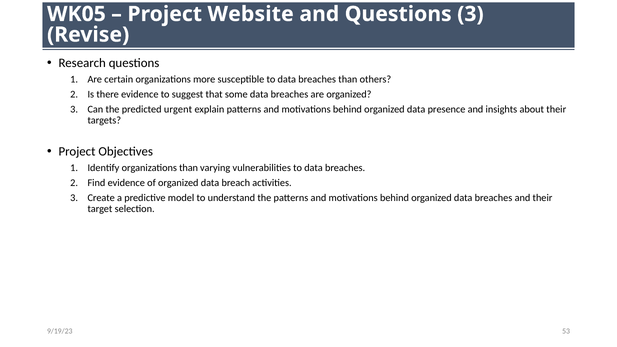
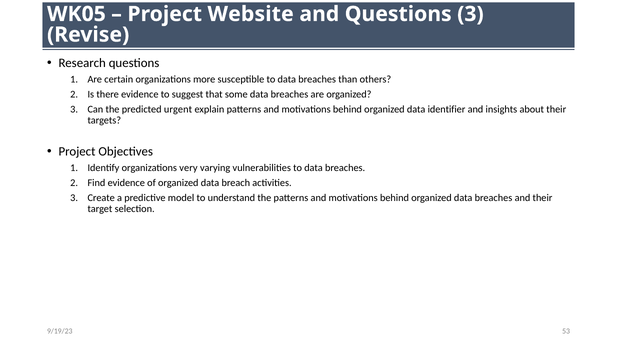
presence: presence -> identifier (447, 109)
organizations than: than -> very (188, 168)
